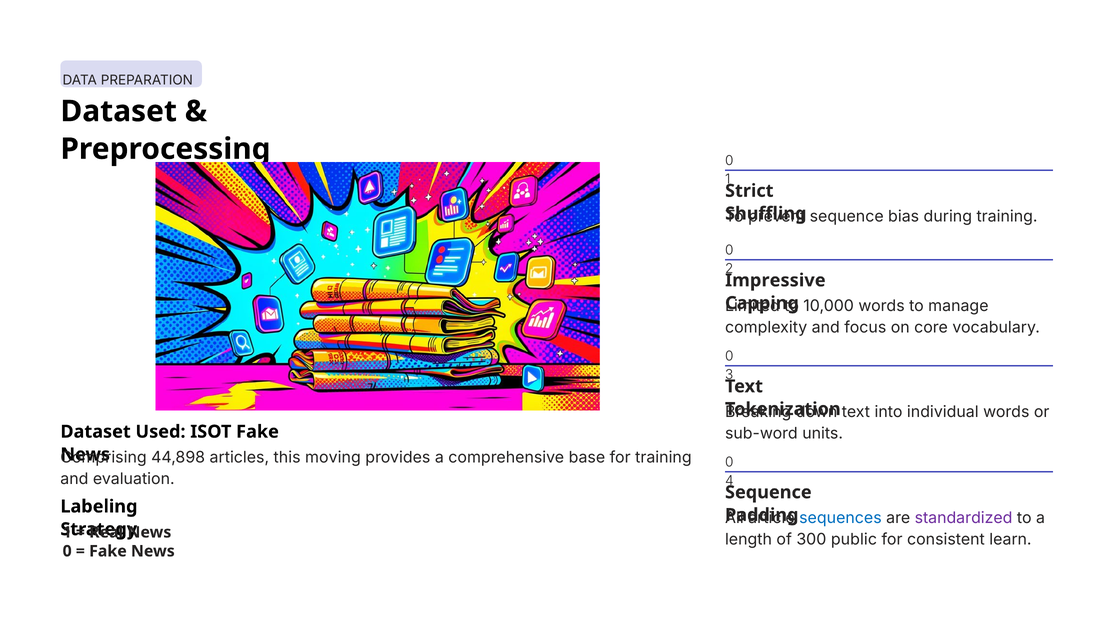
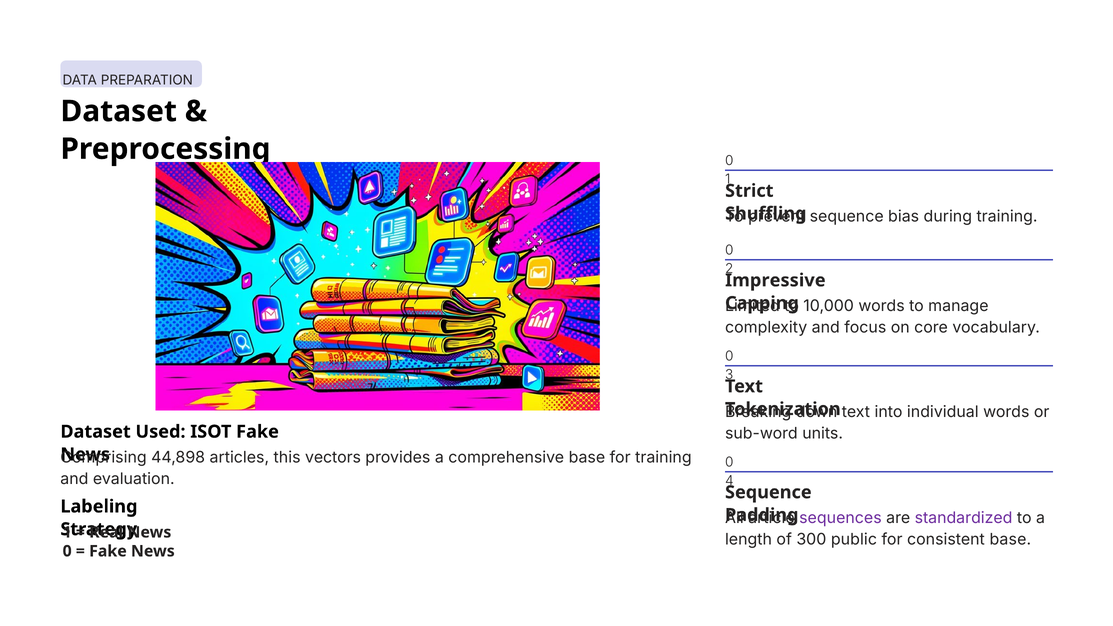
moving: moving -> vectors (333, 457)
sequences colour: blue -> purple (840, 518)
consistent learn: learn -> base (1010, 540)
